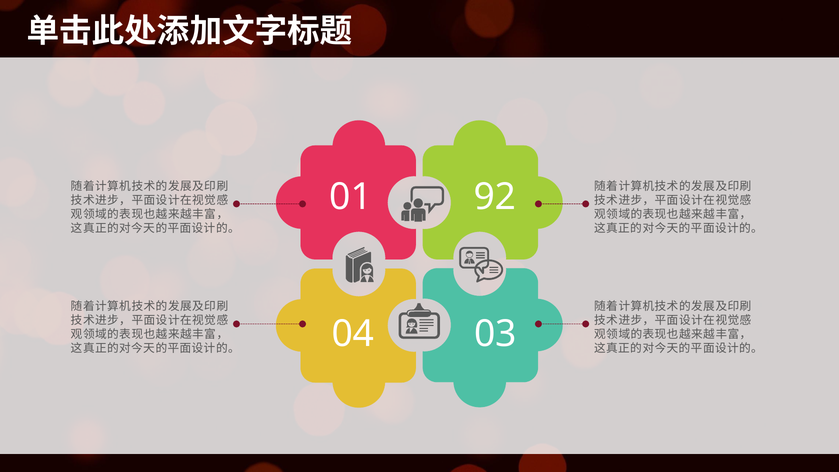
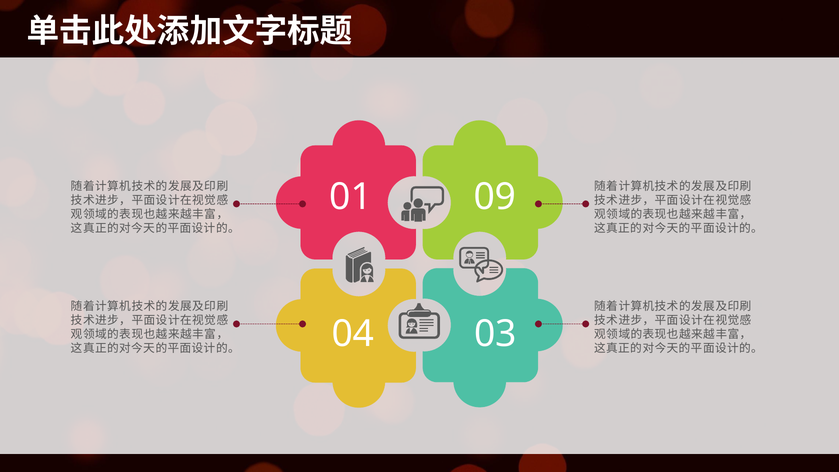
92: 92 -> 09 (495, 197)
